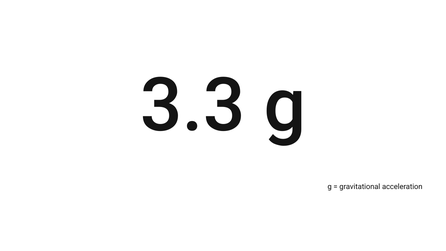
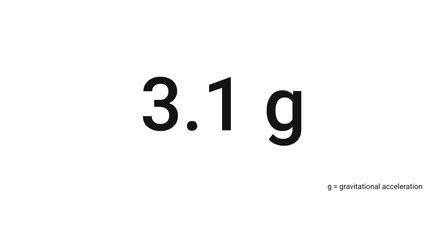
3.3: 3.3 -> 3.1 (193, 106)
